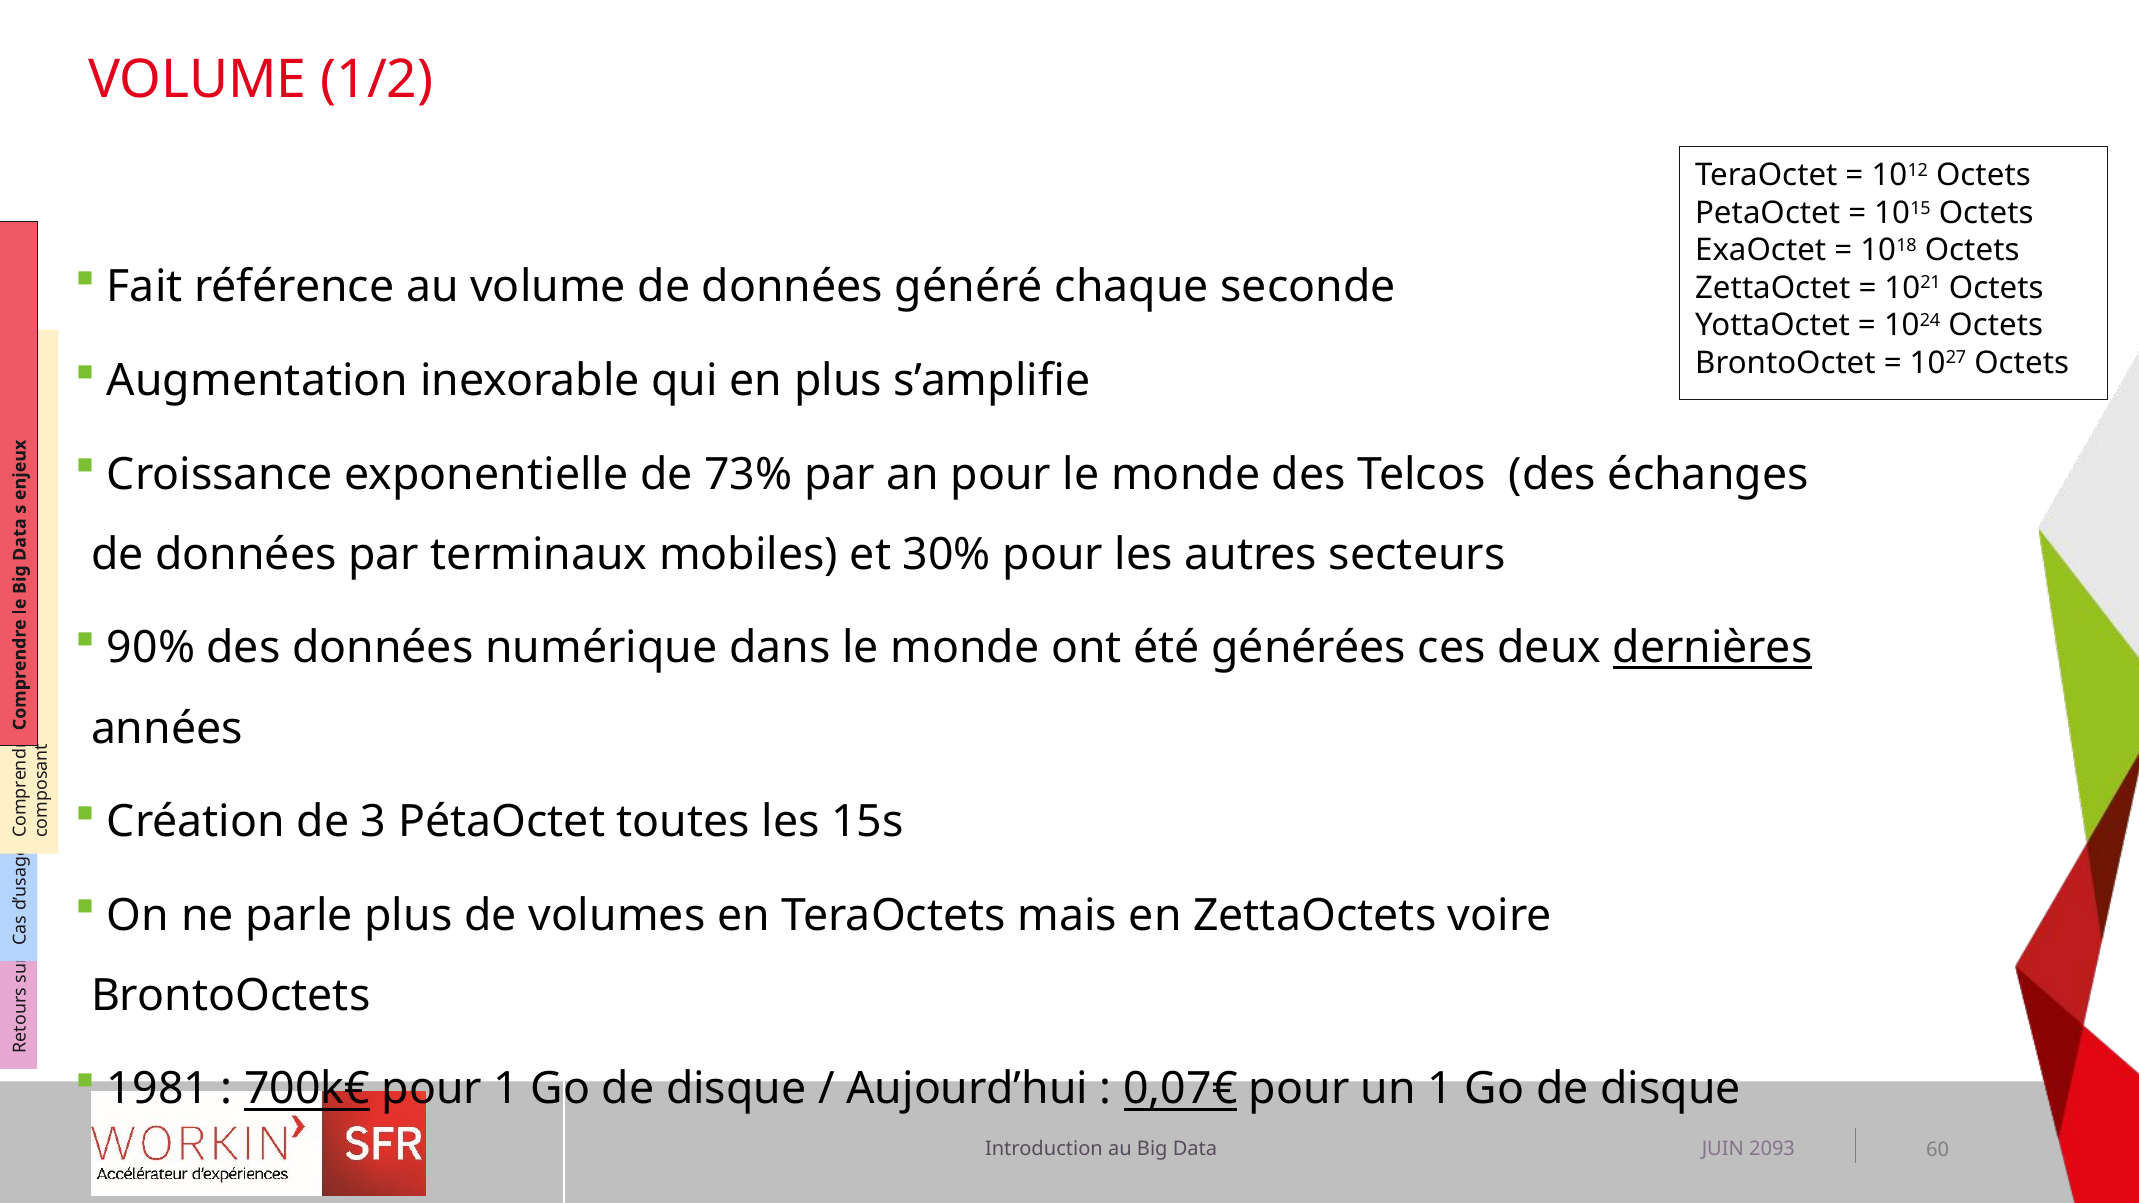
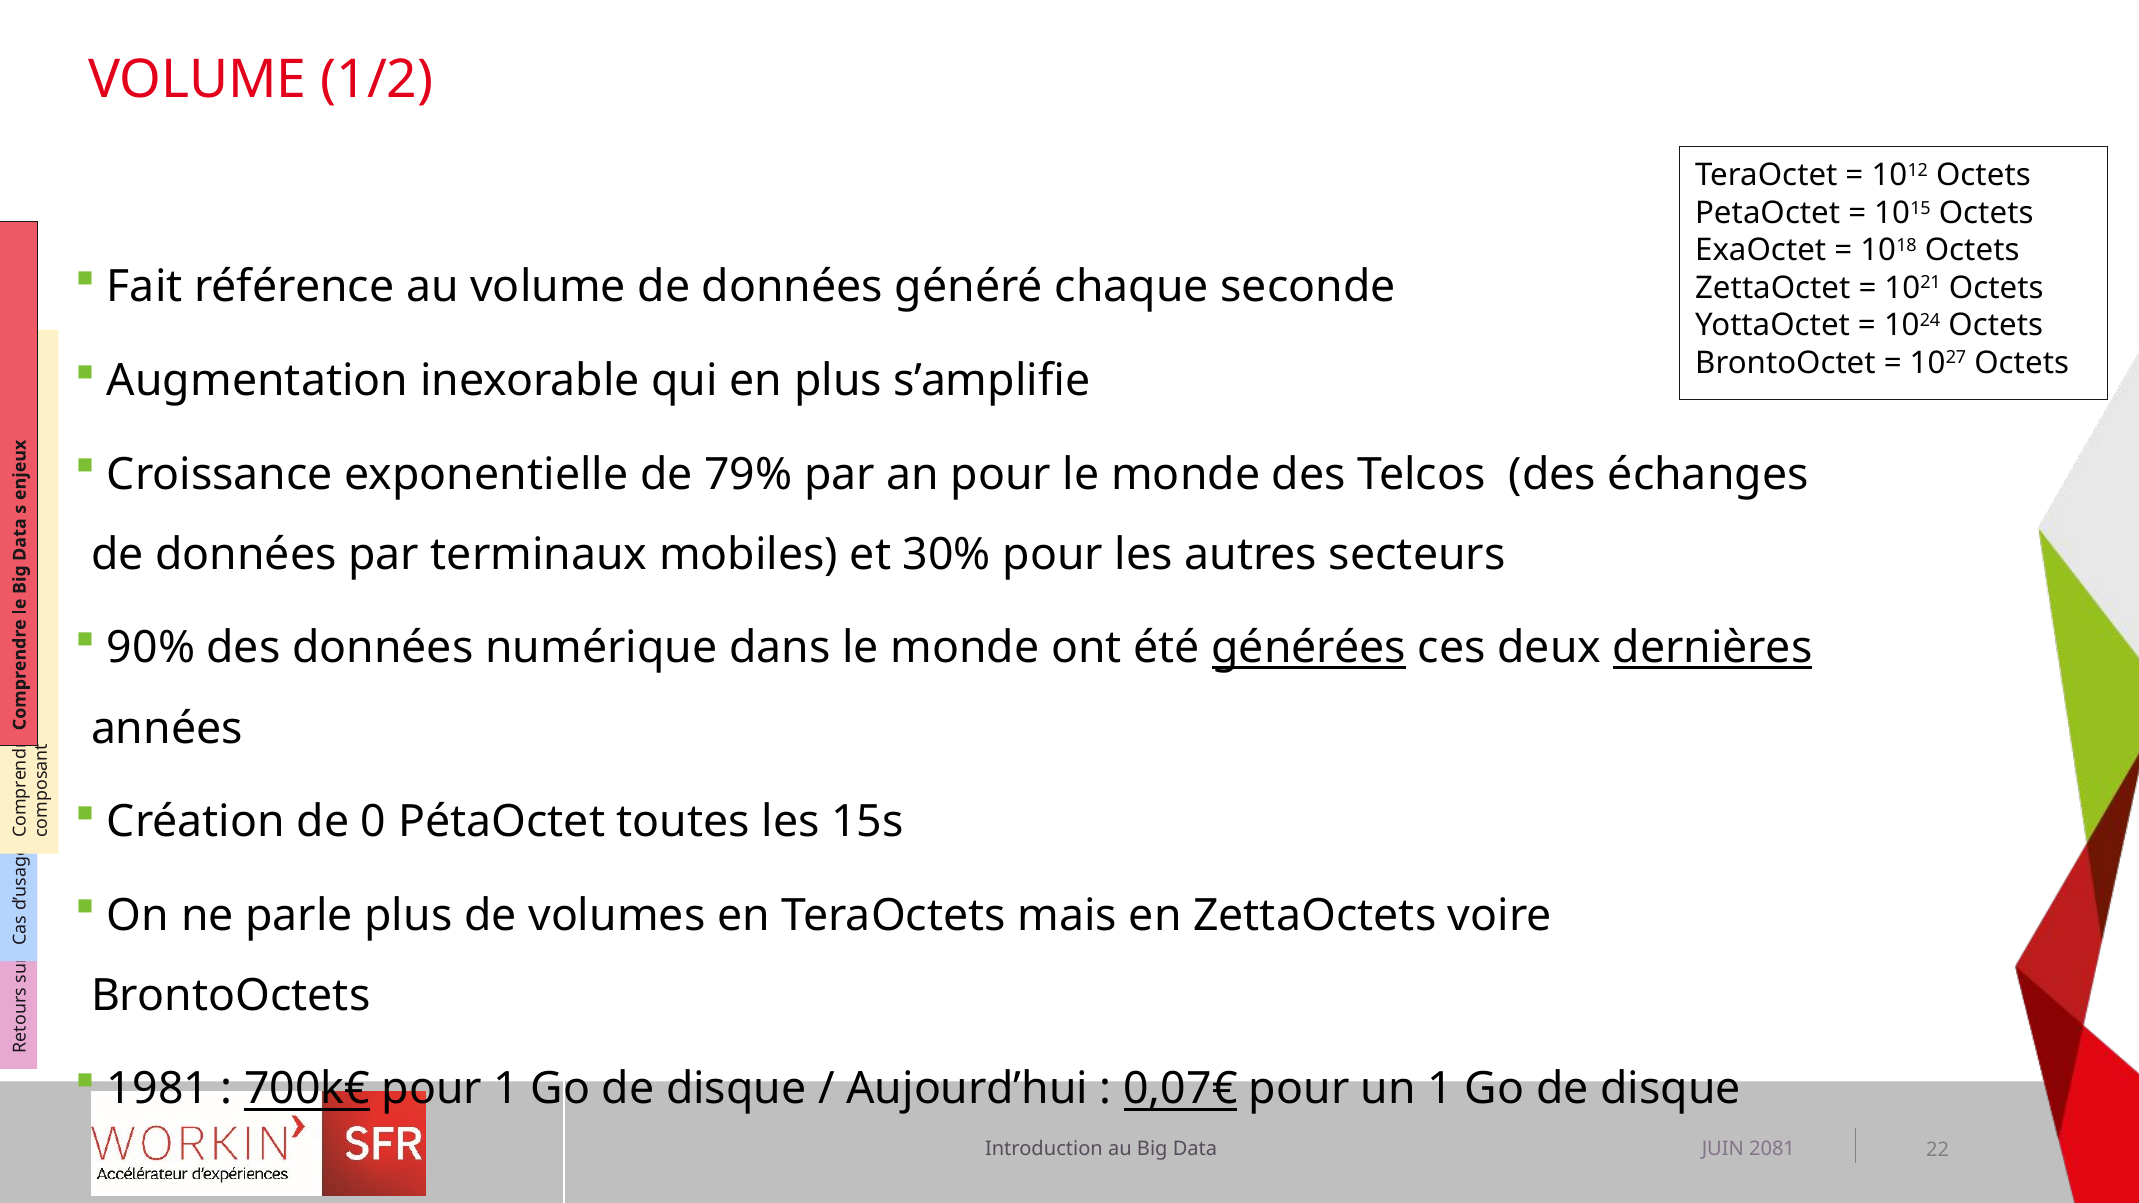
73%: 73% -> 79% (749, 474)
générées underline: none -> present (1309, 648)
3: 3 -> 0 (374, 822)
2093: 2093 -> 2081 (1772, 1149)
60: 60 -> 22 (1938, 1150)
